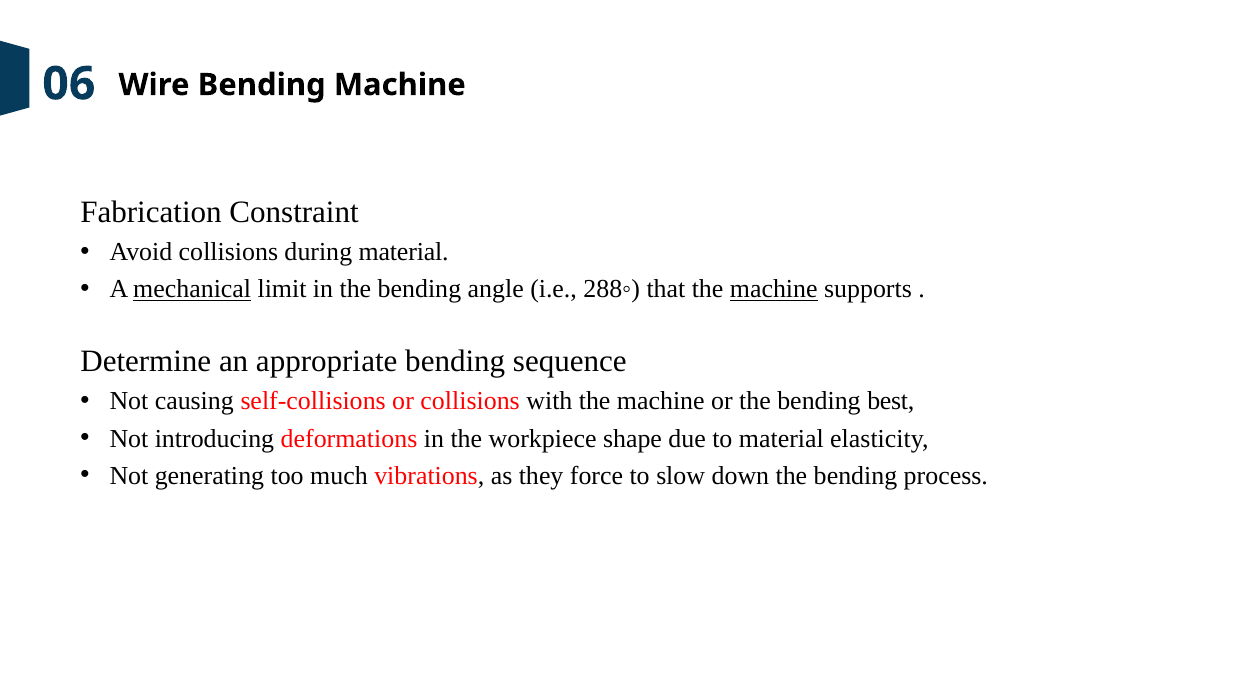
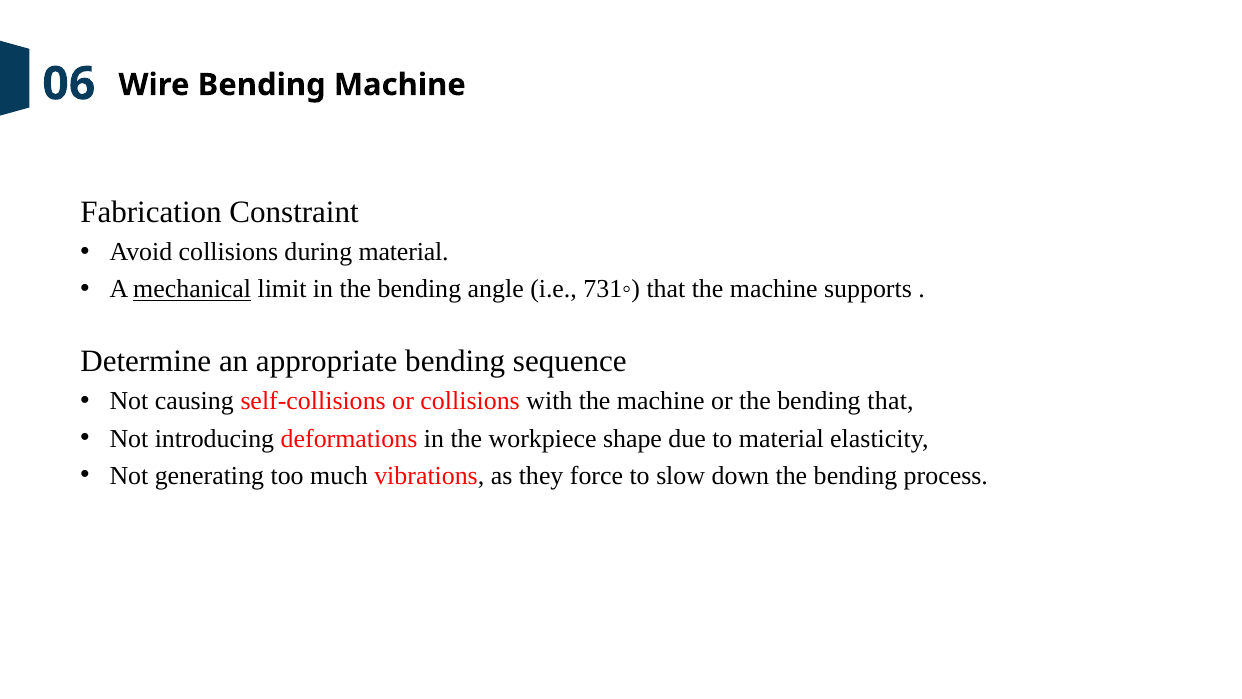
288◦: 288◦ -> 731◦ (612, 289)
machine underline: present -> none (774, 289)
bending best: best -> that (891, 401)
